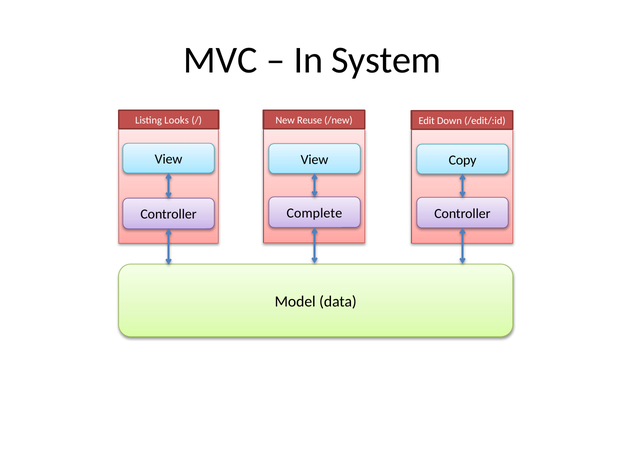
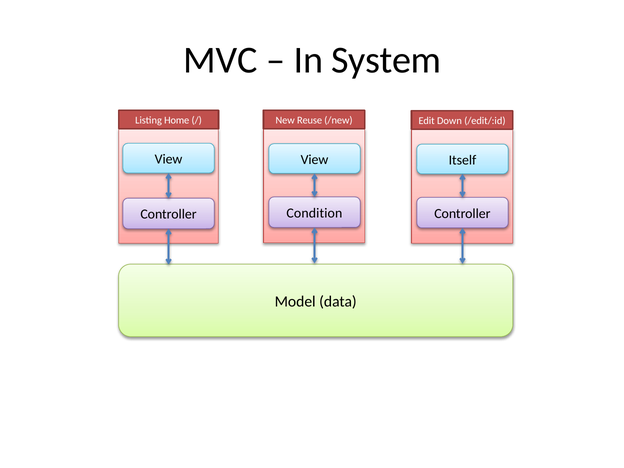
Looks: Looks -> Home (177, 120)
Copy: Copy -> Itself (462, 160)
Complete: Complete -> Condition (314, 213)
